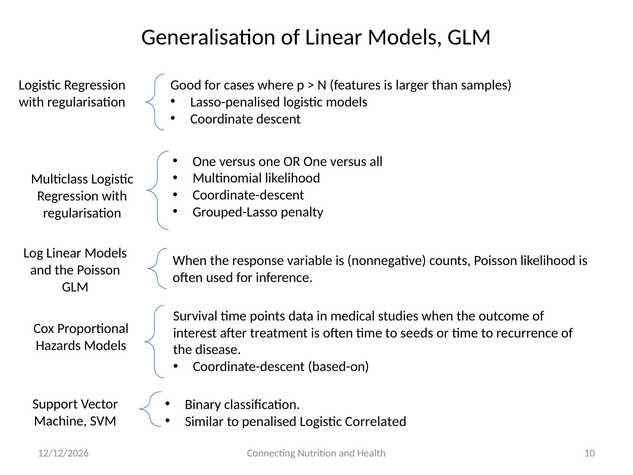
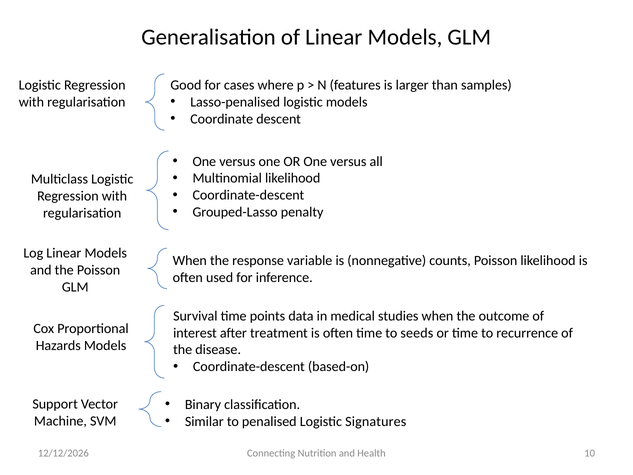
Correlated: Correlated -> Signatures (376, 421)
